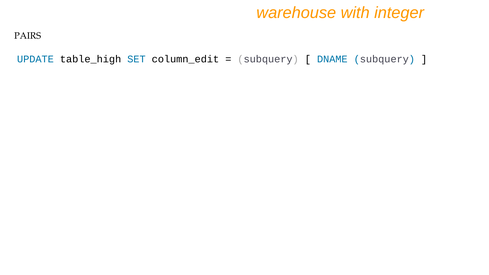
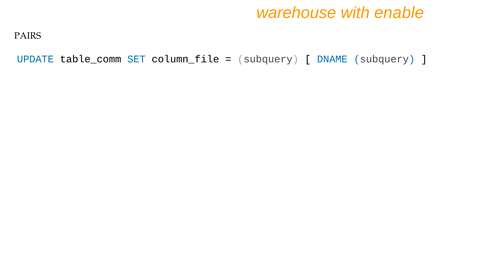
integer: integer -> enable (399, 13)
table_high: table_high -> table_comm (91, 59)
column_edit: column_edit -> column_file (185, 59)
